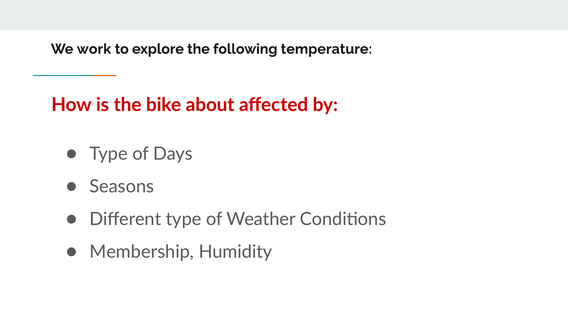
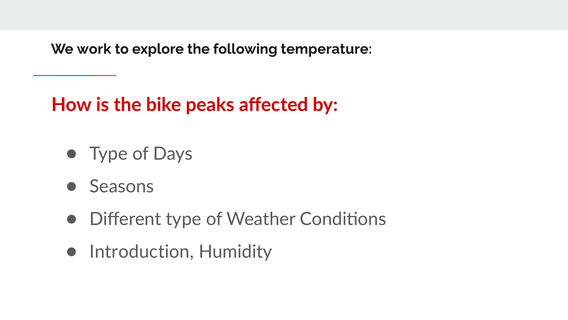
about: about -> peaks (210, 105)
Membership: Membership -> Introduction (142, 251)
